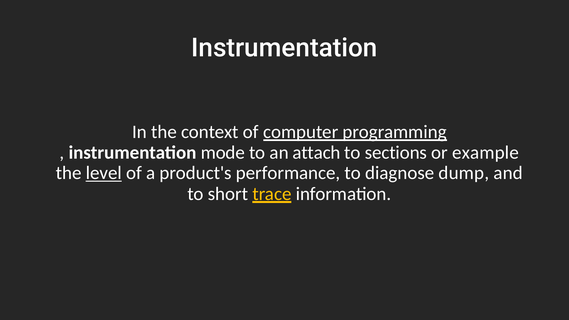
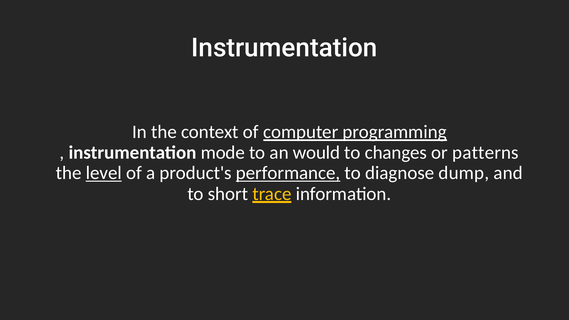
attach: attach -> would (317, 153)
sections: sections -> changes (396, 153)
example: example -> patterns (486, 153)
performance underline: none -> present (288, 173)
